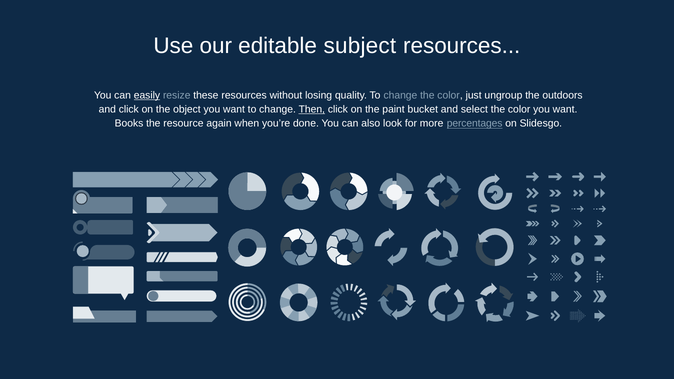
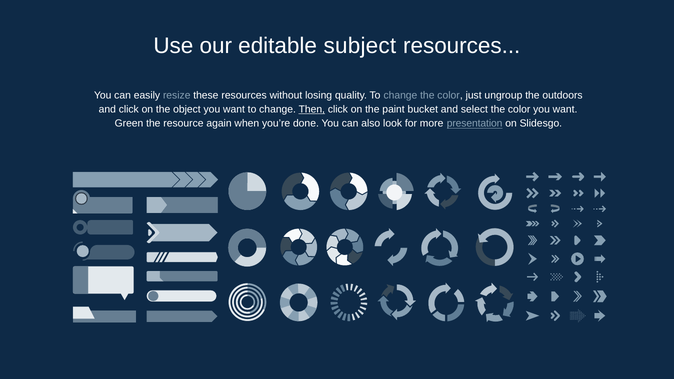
easily underline: present -> none (147, 95)
Books: Books -> Green (129, 124)
percentages: percentages -> presentation (475, 124)
